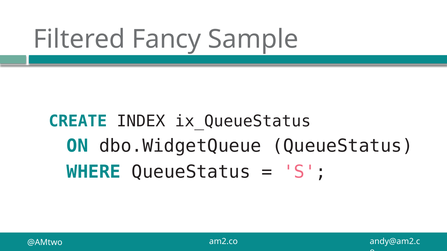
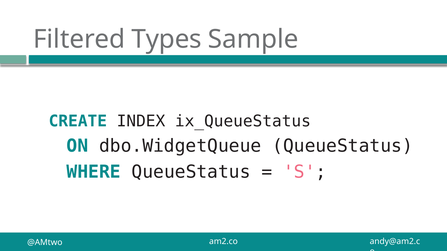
Fancy: Fancy -> Types (167, 39)
